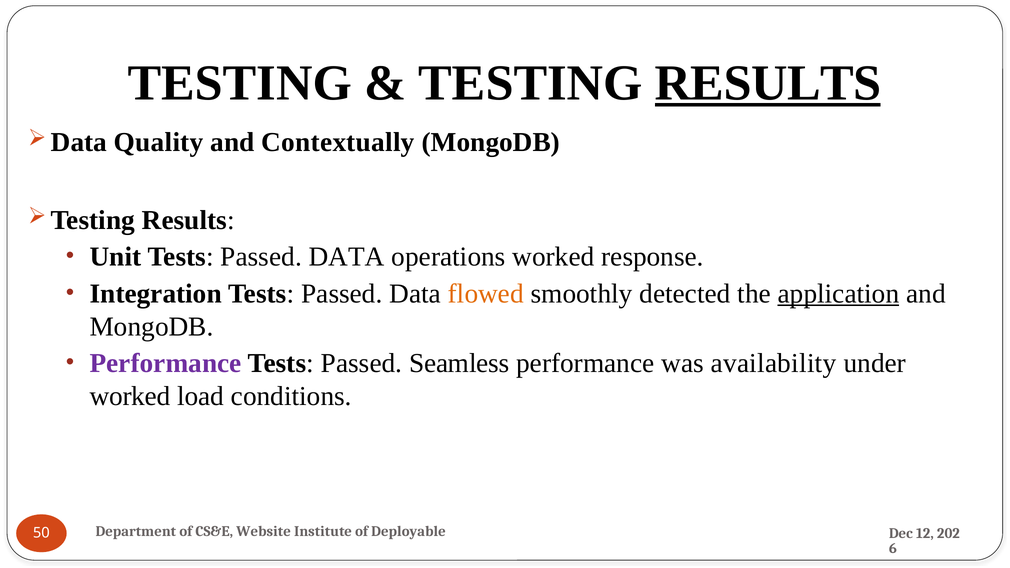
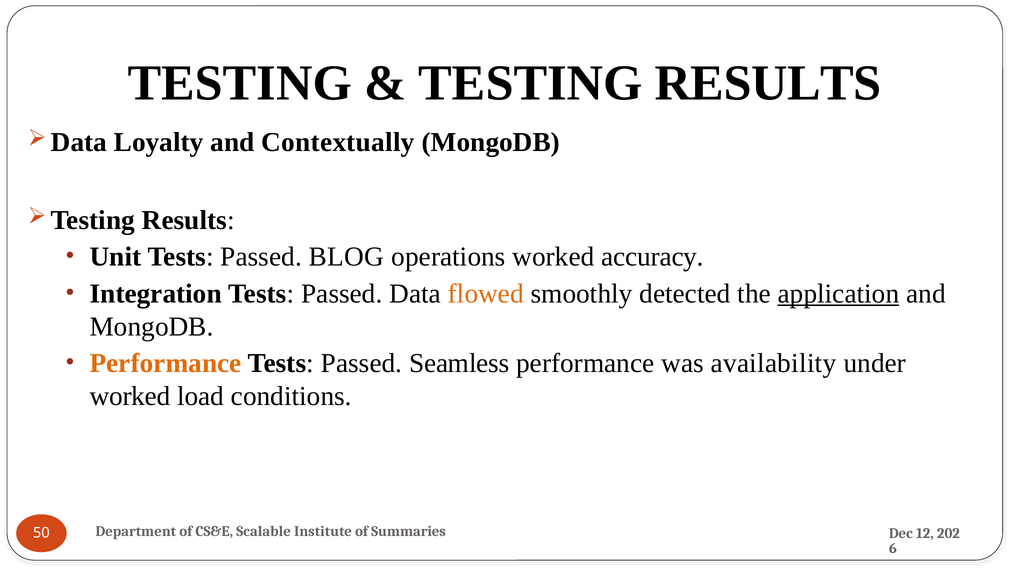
RESULTS underline: present -> none (768, 83)
Quality: Quality -> Loyalty (159, 142)
Unit Tests Passed DATA: DATA -> BLOG (347, 257)
response: response -> accuracy (653, 257)
Performance colour: purple -> orange (166, 363)
Website: Website -> Scalable (264, 531)
Deployable: Deployable -> Summaries (409, 531)
